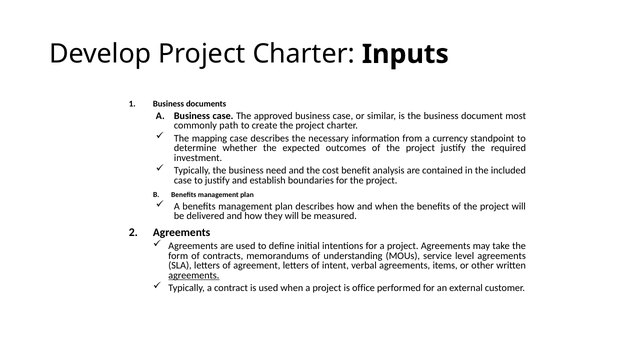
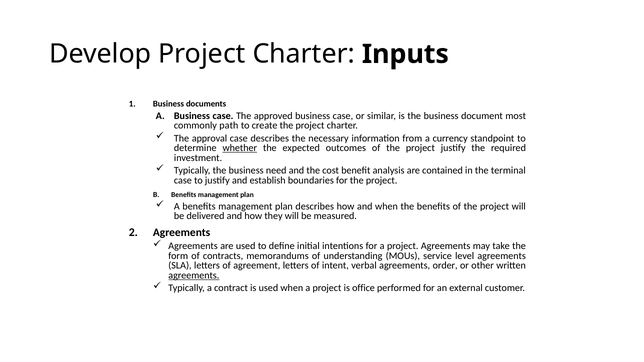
mapping: mapping -> approval (210, 138)
whether underline: none -> present (240, 148)
included: included -> terminal (508, 171)
items: items -> order (445, 266)
